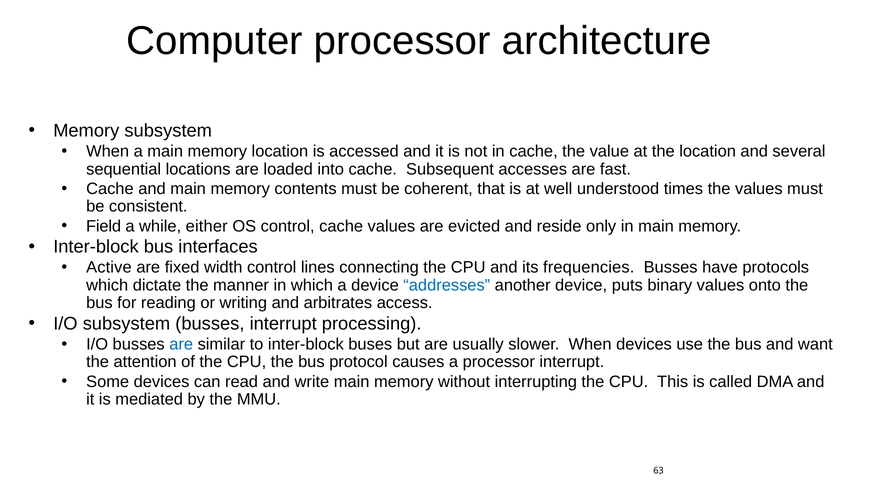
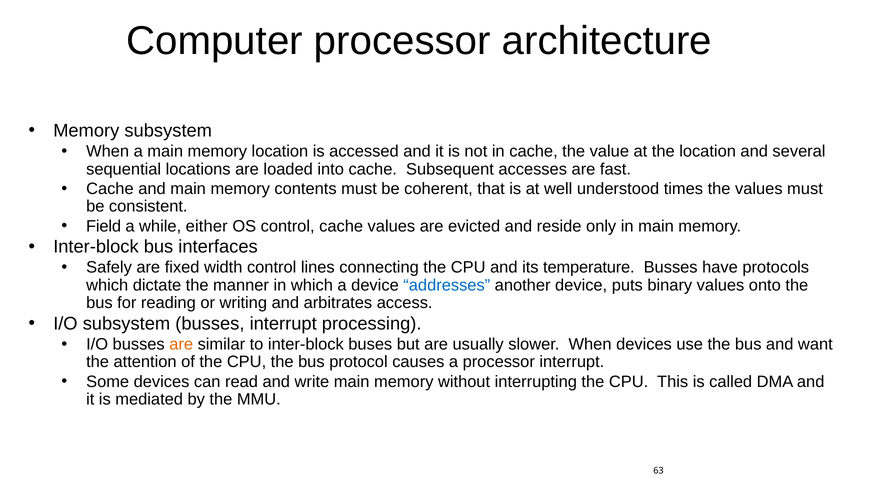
Active: Active -> Safely (109, 267)
frequencies: frequencies -> temperature (589, 267)
are colour: blue -> orange (181, 344)
